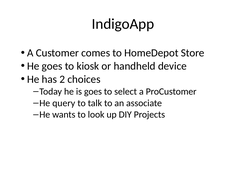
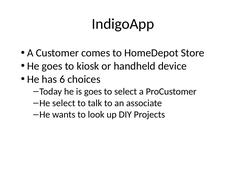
2: 2 -> 6 (62, 79)
He query: query -> select (64, 103)
